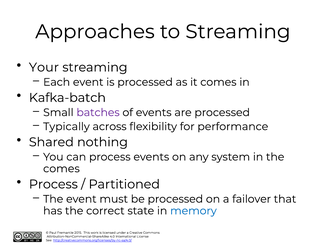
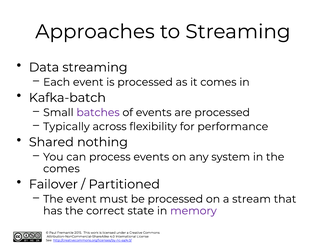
Your: Your -> Data (44, 67)
Process: Process -> Failover (53, 184)
failover: failover -> stream (252, 199)
memory colour: blue -> purple (193, 210)
